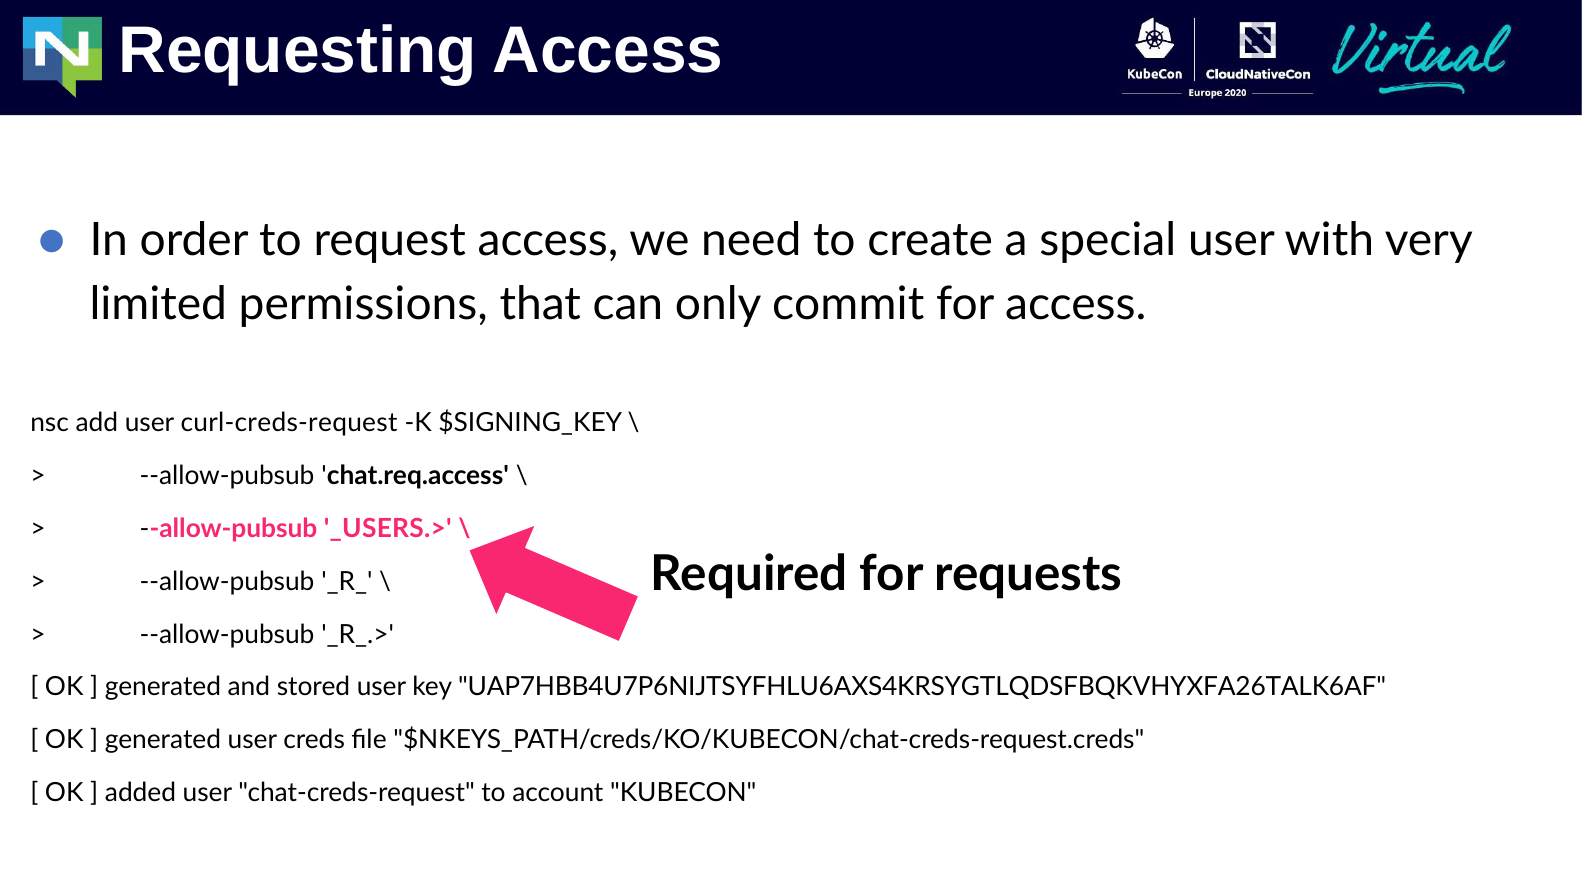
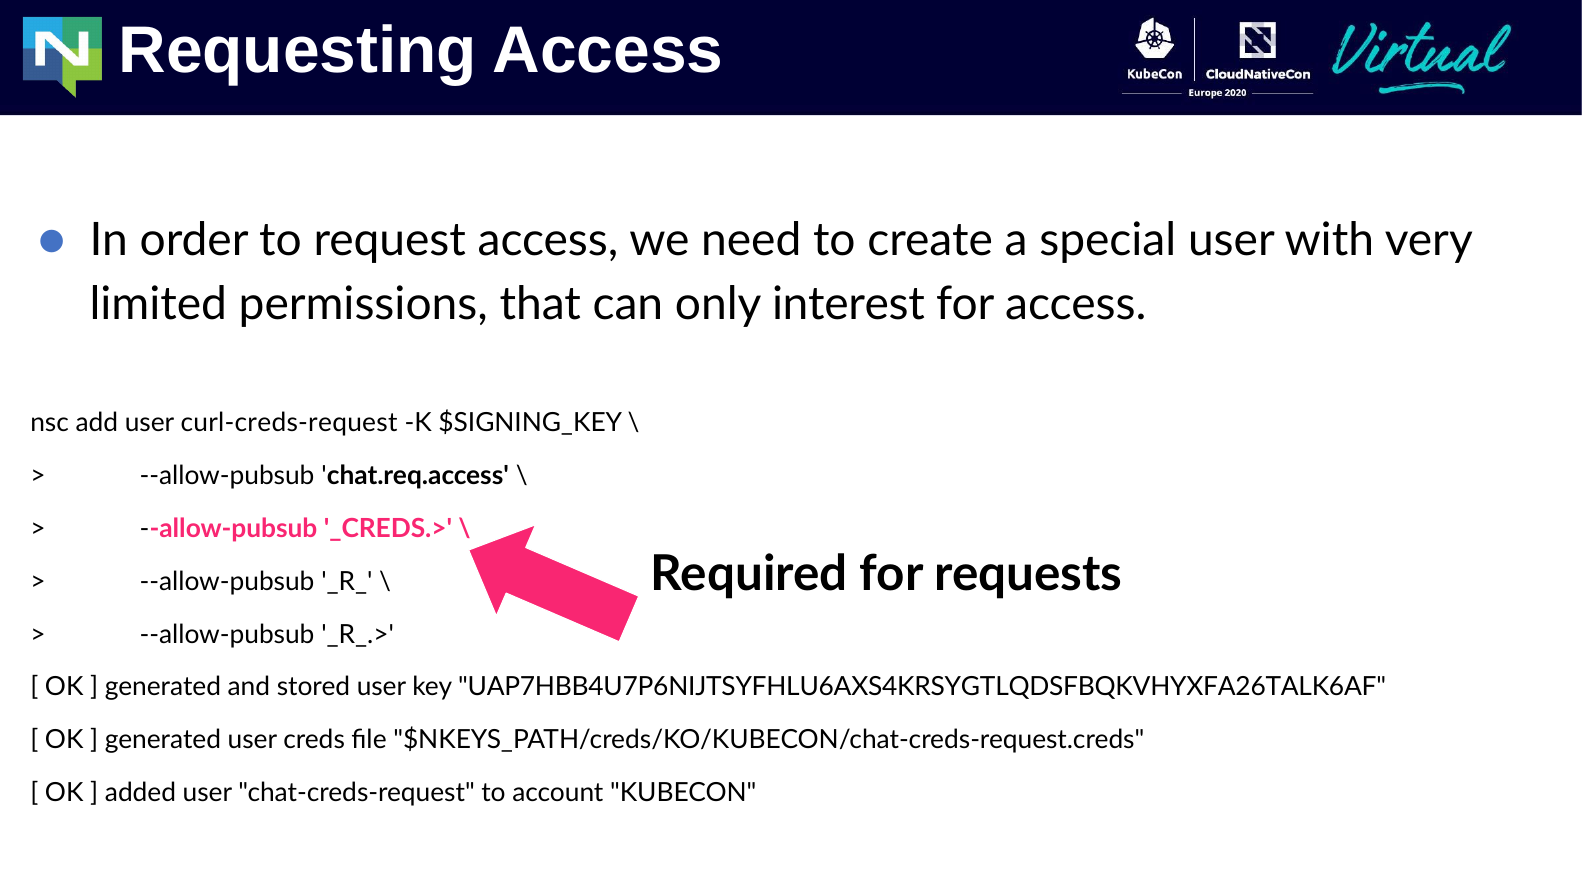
commit: commit -> interest (848, 304)
_USERS.>: _USERS.> -> _CREDS.> (388, 529)
